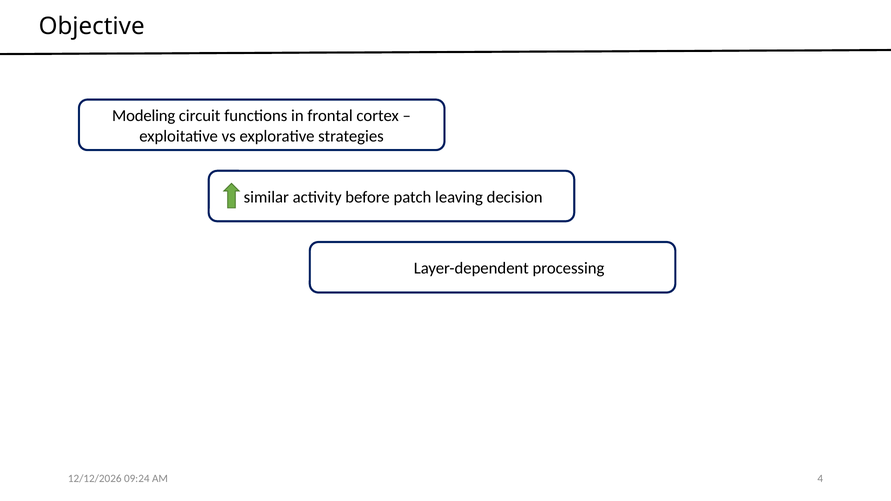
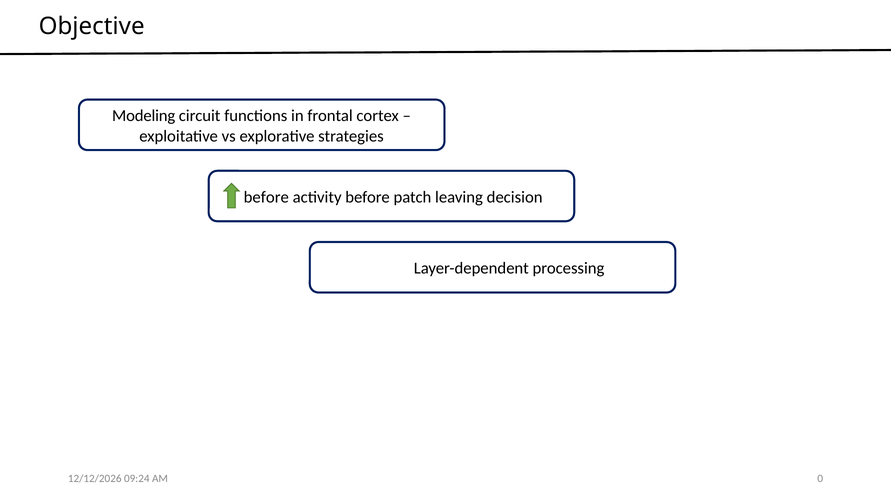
similar: similar -> before (266, 197)
4: 4 -> 0 (820, 479)
